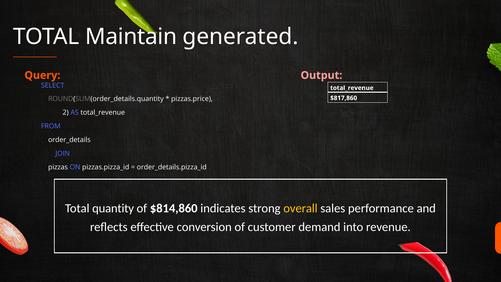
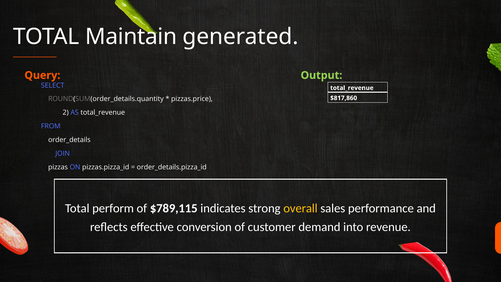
Output colour: pink -> light green (321, 75)
quantity: quantity -> perform (113, 208)
$814,860: $814,860 -> $789,115 (174, 208)
